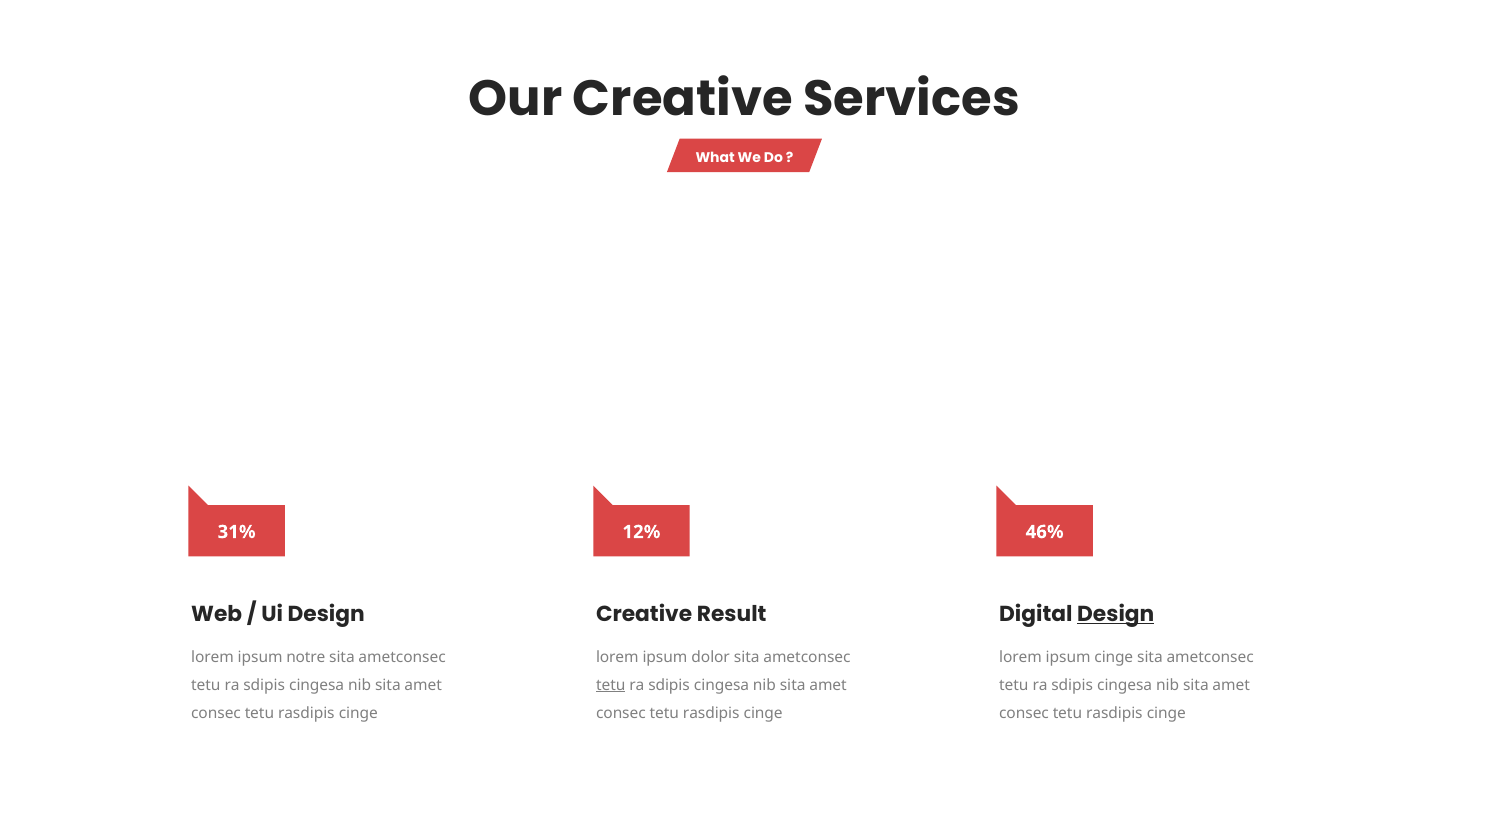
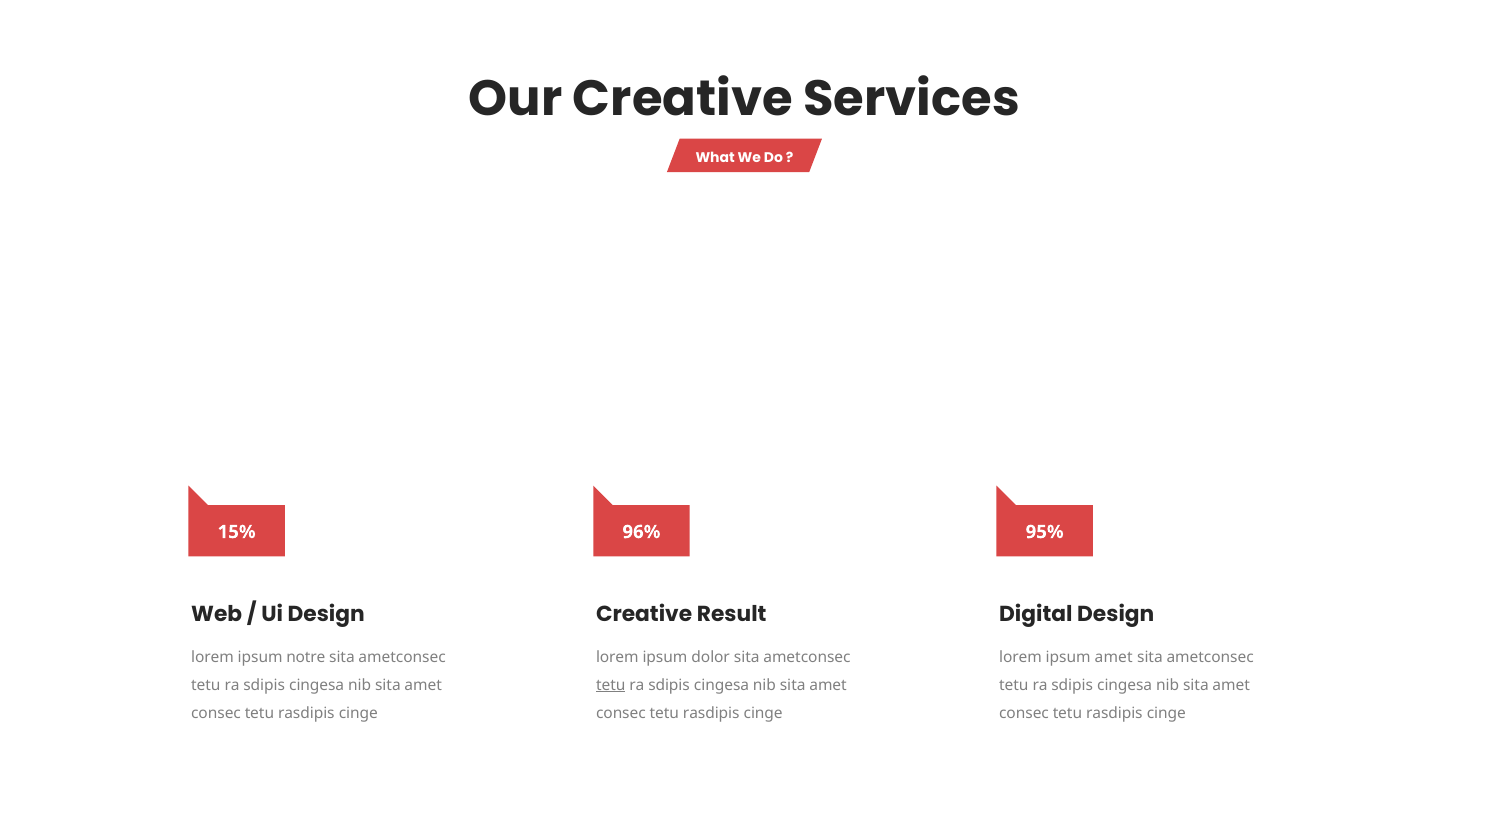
31%: 31% -> 15% (237, 532)
12%: 12% -> 96% (641, 532)
46%: 46% -> 95% (1045, 532)
Design underline: present -> none (1116, 614)
ipsum cinge: cinge -> amet (1114, 657)
